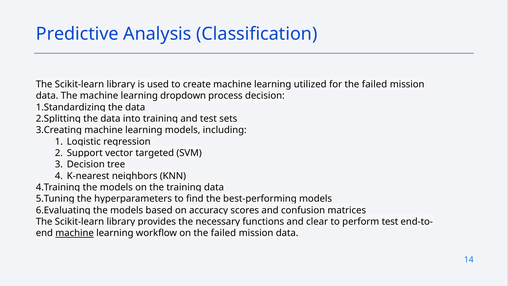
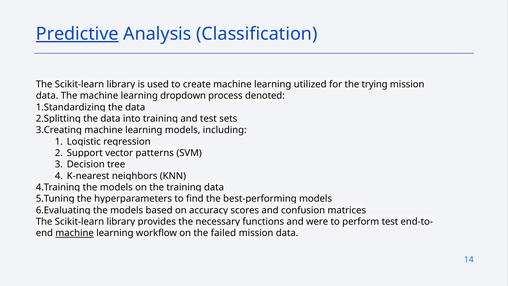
Predictive underline: none -> present (77, 34)
for the failed: failed -> trying (375, 84)
process decision: decision -> denoted (265, 96)
targeted: targeted -> patterns (155, 153)
clear: clear -> were (317, 221)
